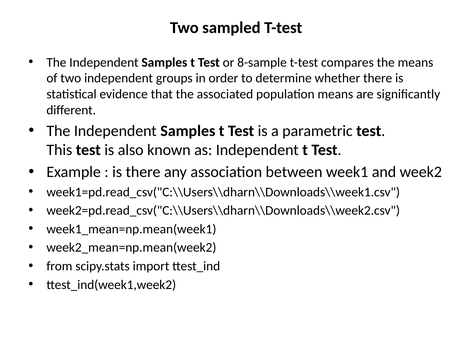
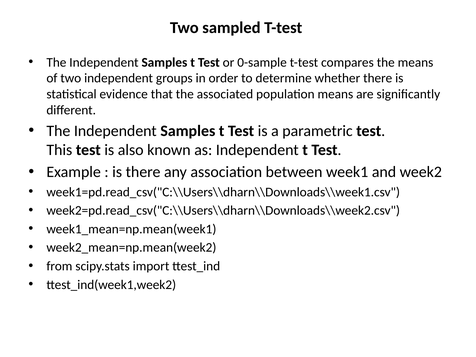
8-sample: 8-sample -> 0-sample (262, 62)
